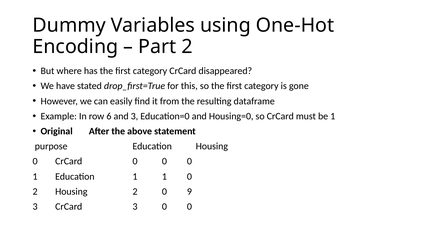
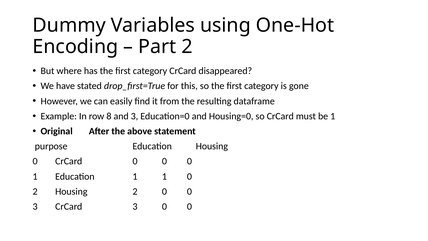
6: 6 -> 8 (109, 116)
2 0 9: 9 -> 0 (189, 191)
